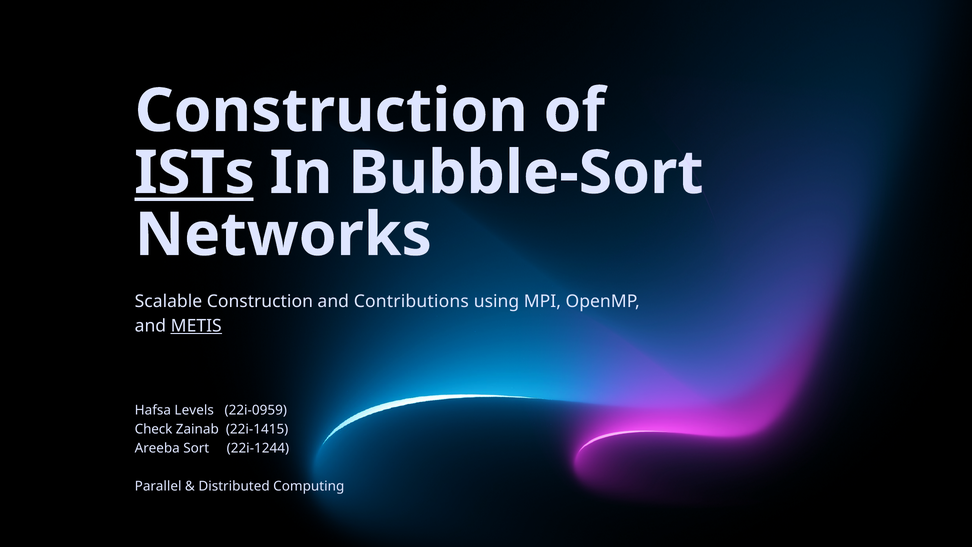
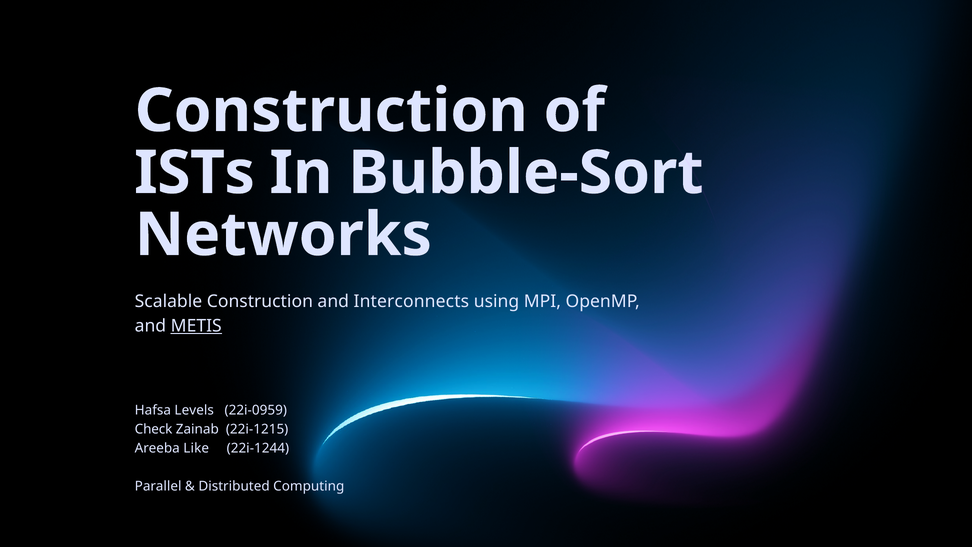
ISTs underline: present -> none (194, 173)
Contributions: Contributions -> Interconnects (411, 301)
22i-1415: 22i-1415 -> 22i-1215 (257, 429)
Sort: Sort -> Like (196, 448)
